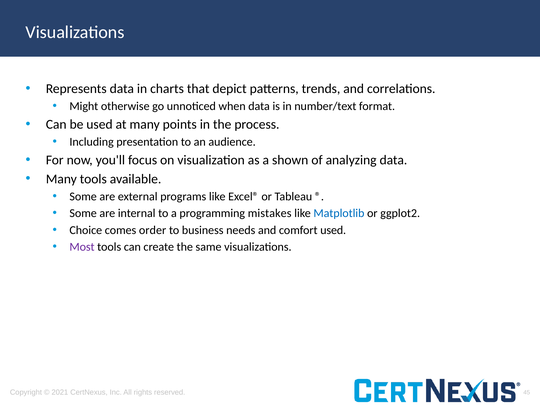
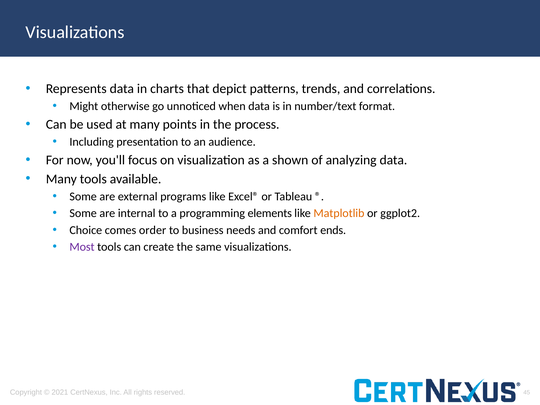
mistakes: mistakes -> elements (270, 213)
Matplotlib colour: blue -> orange (339, 213)
comfort used: used -> ends (333, 230)
